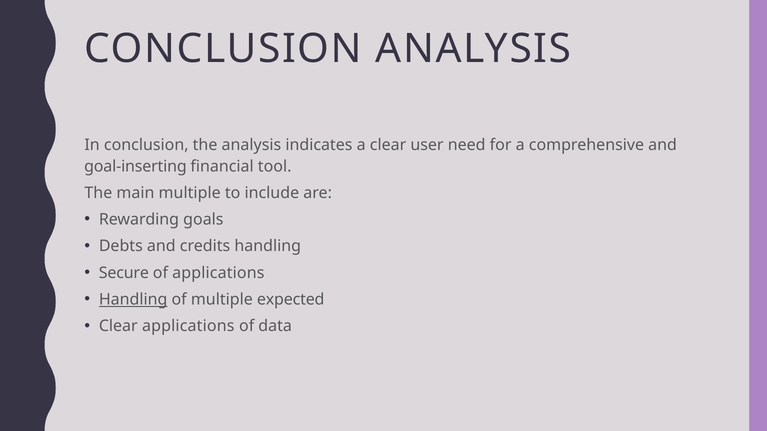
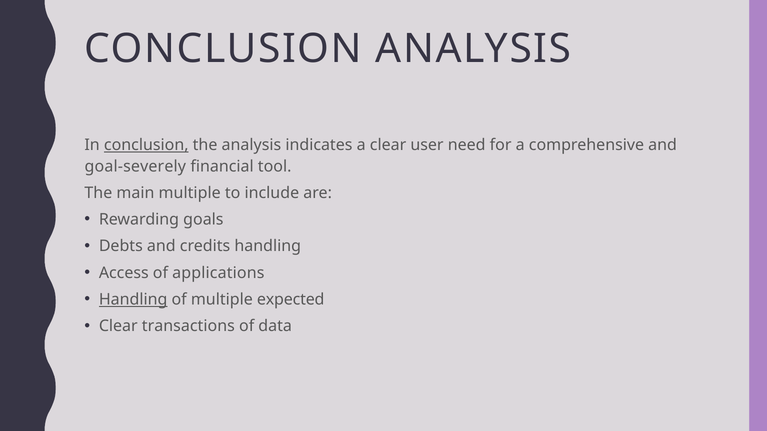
conclusion underline: none -> present (146, 145)
goal-inserting: goal-inserting -> goal-severely (135, 166)
Secure: Secure -> Access (124, 273)
Clear applications: applications -> transactions (188, 326)
